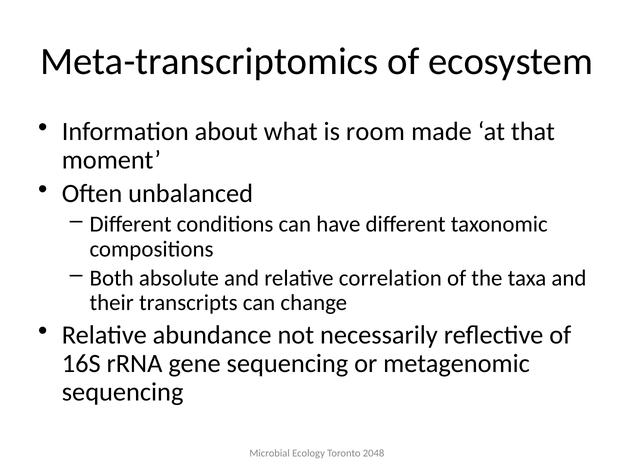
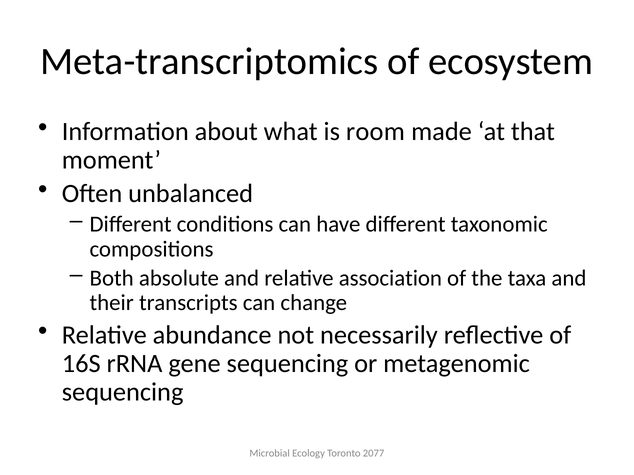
correlation: correlation -> association (390, 278)
2048: 2048 -> 2077 (374, 454)
